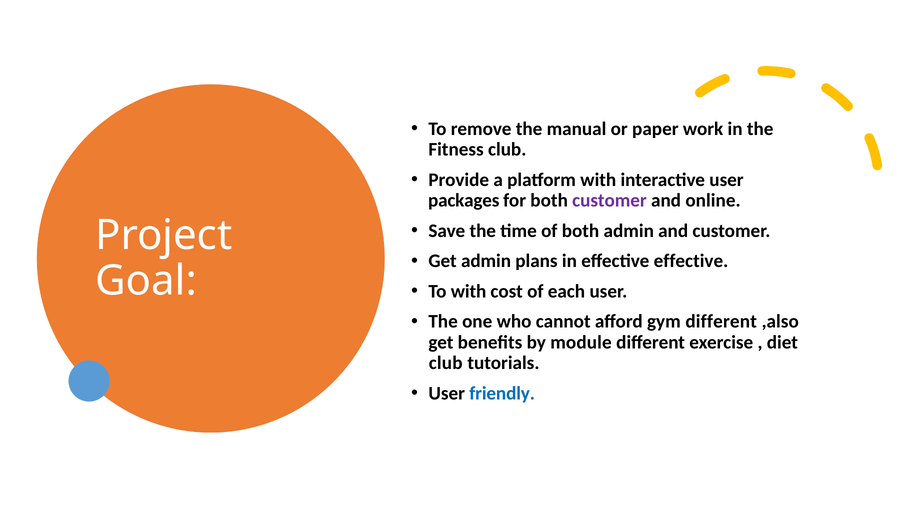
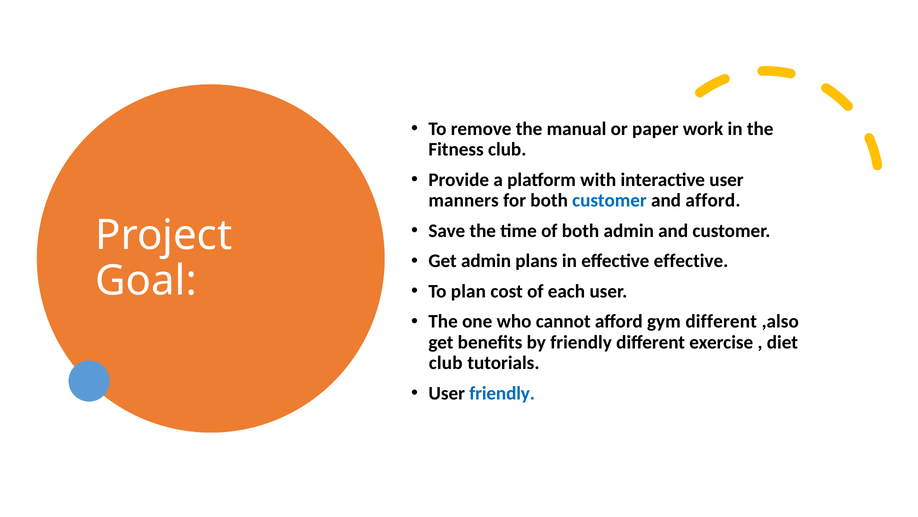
packages: packages -> manners (464, 200)
customer colour: purple -> blue (609, 200)
and online: online -> afford (713, 200)
To with: with -> plan (468, 291)
by module: module -> friendly (581, 342)
